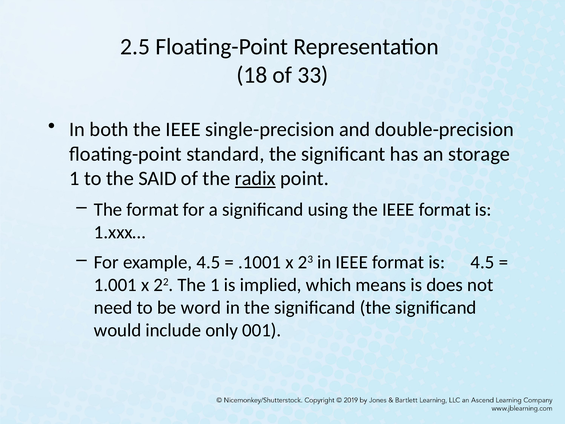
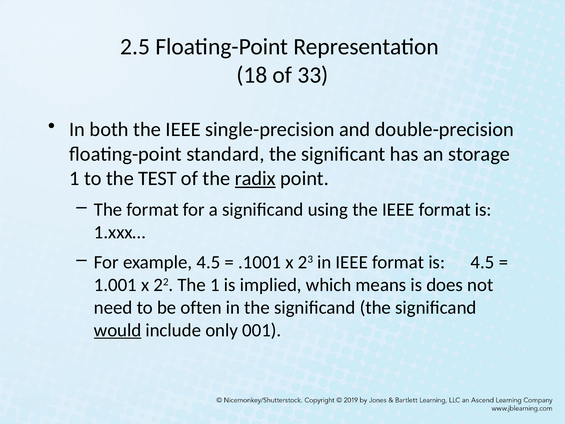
SAID: SAID -> TEST (157, 178)
word: word -> often (201, 307)
would underline: none -> present (118, 330)
